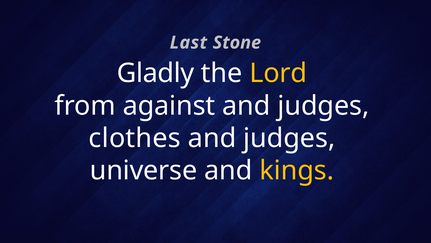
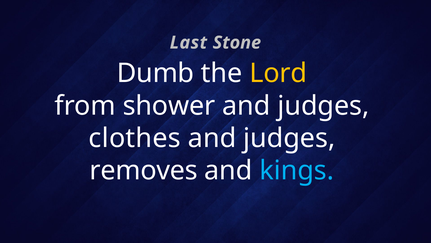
Gladly: Gladly -> Dumb (156, 73)
against: against -> shower (169, 106)
universe: universe -> removes (144, 170)
kings colour: yellow -> light blue (297, 170)
